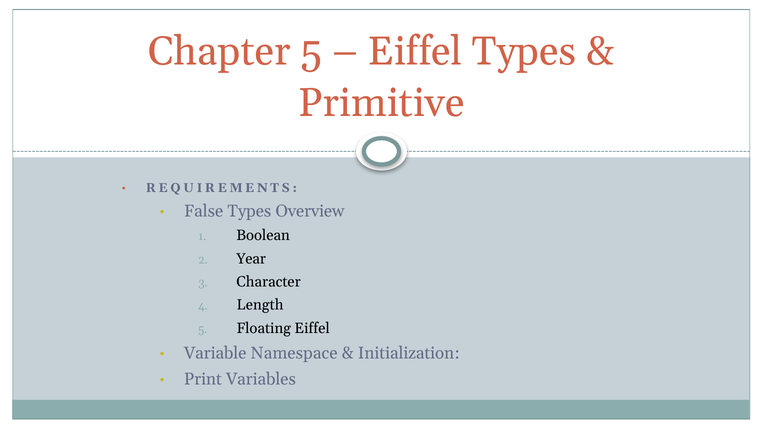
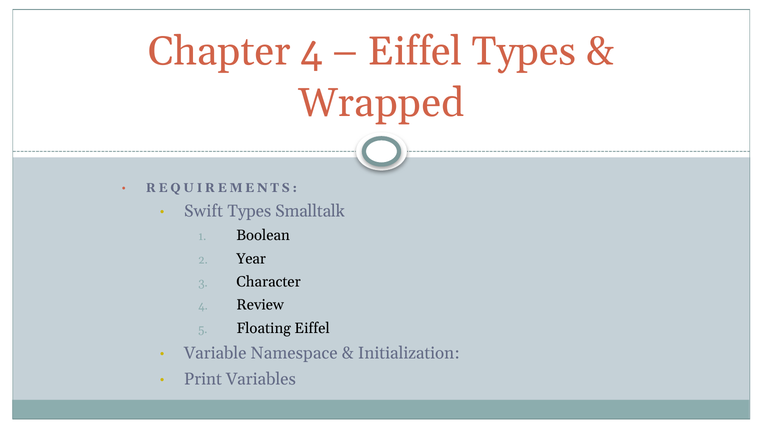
Chapter 5: 5 -> 4 (312, 52)
Primitive: Primitive -> Wrapped (381, 103)
False: False -> Swift (204, 211)
Overview: Overview -> Smalltalk (310, 211)
Length: Length -> Review (260, 305)
